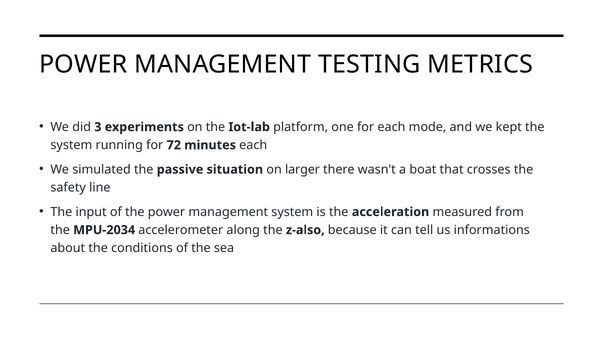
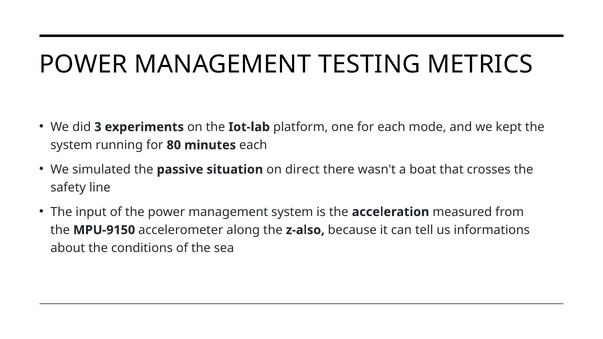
72: 72 -> 80 (174, 145)
larger: larger -> direct (302, 170)
MPU-2034: MPU-2034 -> MPU-9150 (104, 230)
